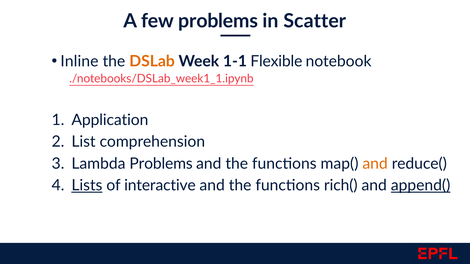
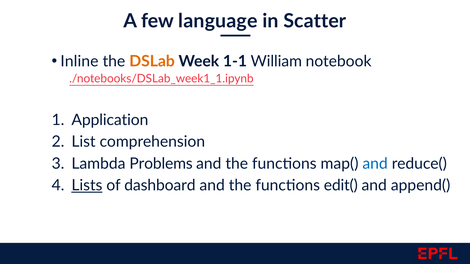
few problems: problems -> language (218, 21)
Flexible: Flexible -> William (276, 61)
and colour: orange -> blue (375, 164)
interactive: interactive -> dashboard (160, 186)
rich(: rich( -> edit( (341, 186)
append( underline: present -> none (421, 186)
